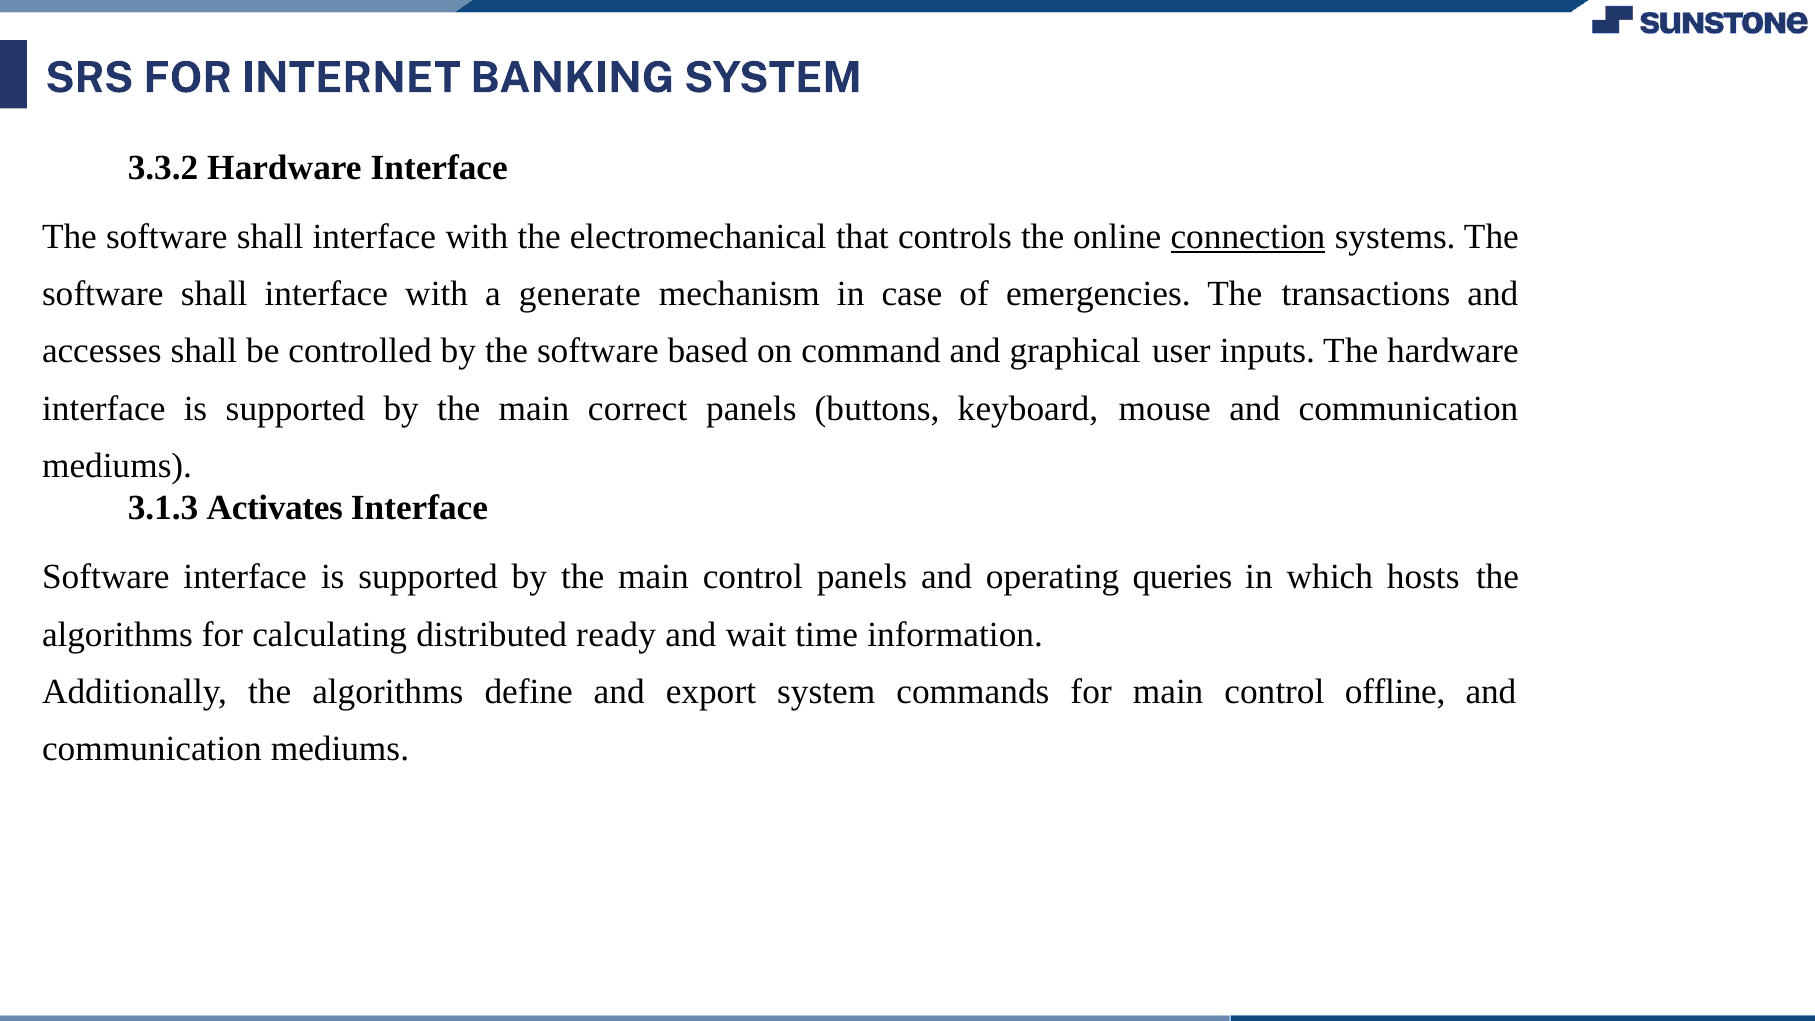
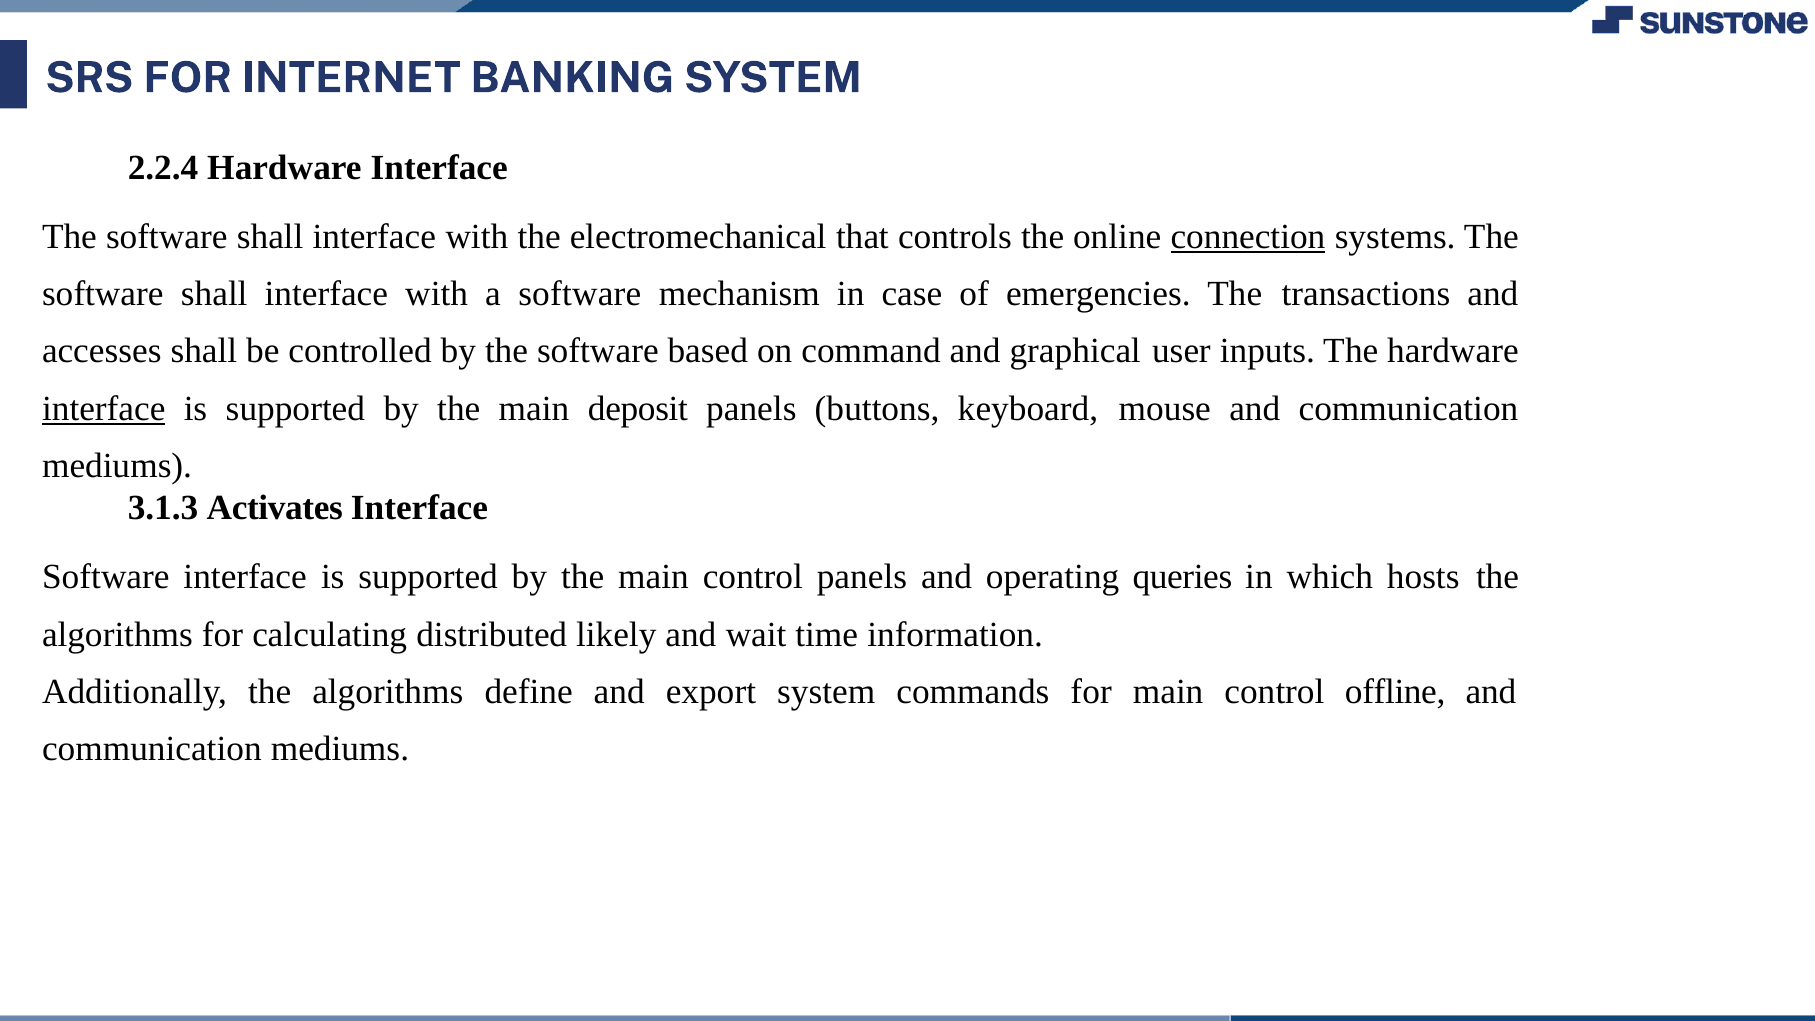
3.3.2: 3.3.2 -> 2.2.4 (163, 168)
a generate: generate -> software (580, 294)
interface underline: none -> present (104, 408)
correct: correct -> deposit (638, 408)
ready: ready -> likely (616, 634)
